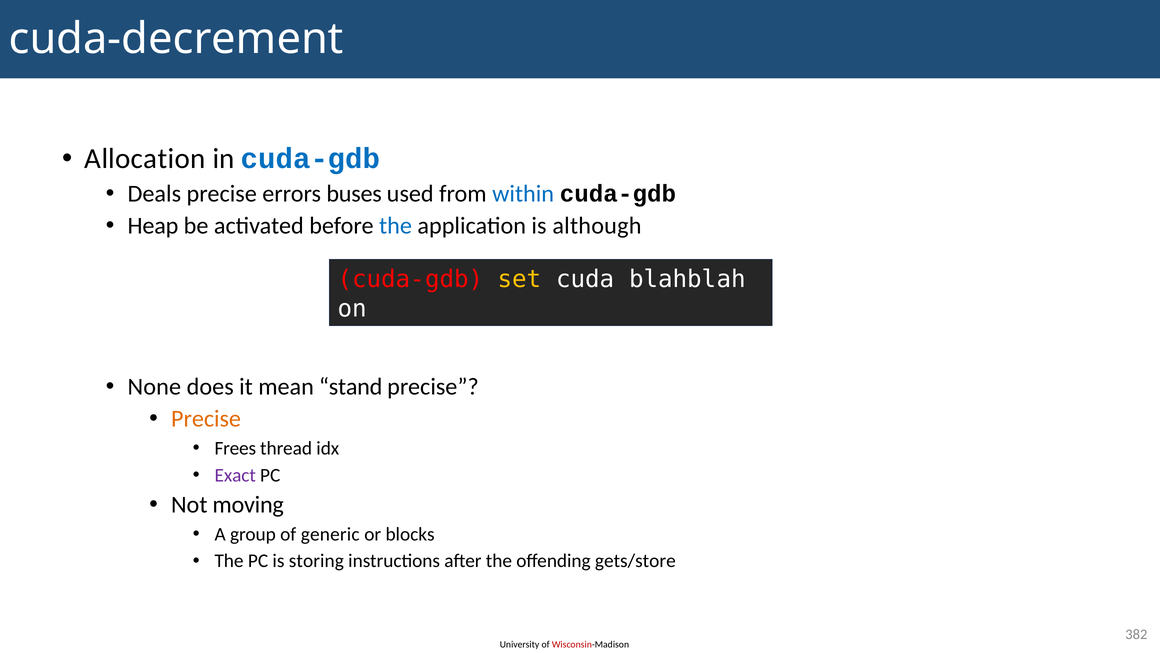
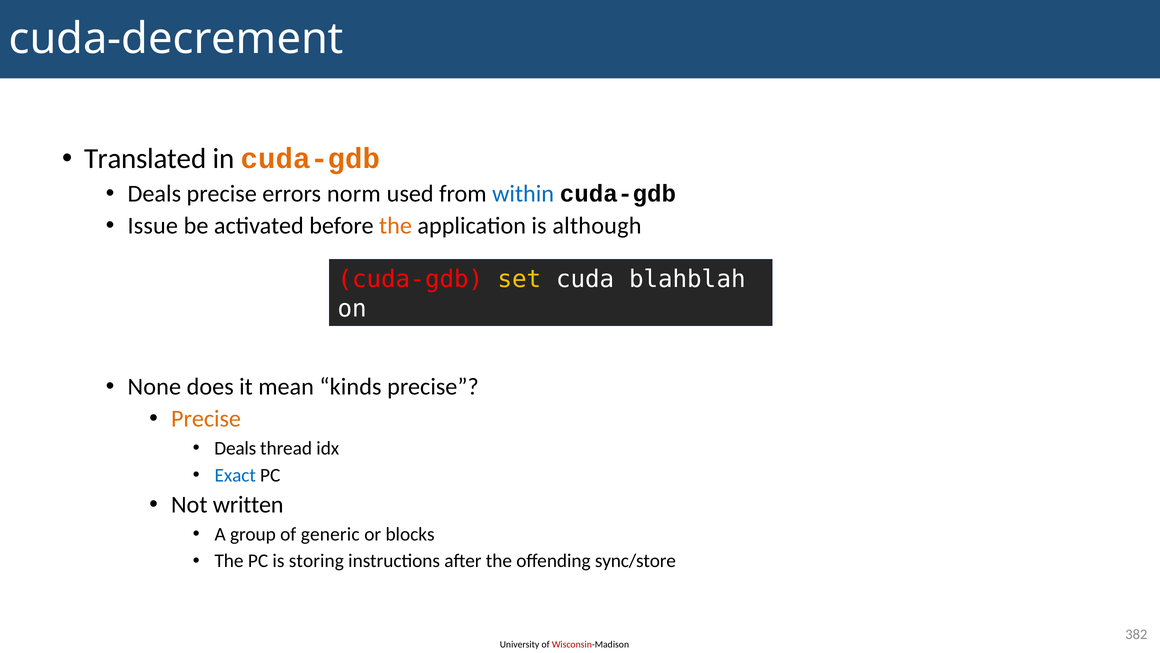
Allocation: Allocation -> Translated (145, 159)
cuda-gdb colour: blue -> orange (311, 159)
buses: buses -> norm (354, 193)
Heap: Heap -> Issue (153, 226)
the colour: blue -> orange (395, 226)
stand: stand -> kinds (350, 386)
Frees: Frees -> Deals (235, 448)
Exact colour: purple -> blue (235, 475)
moving: moving -> written (248, 504)
gets/store: gets/store -> sync/store (635, 561)
